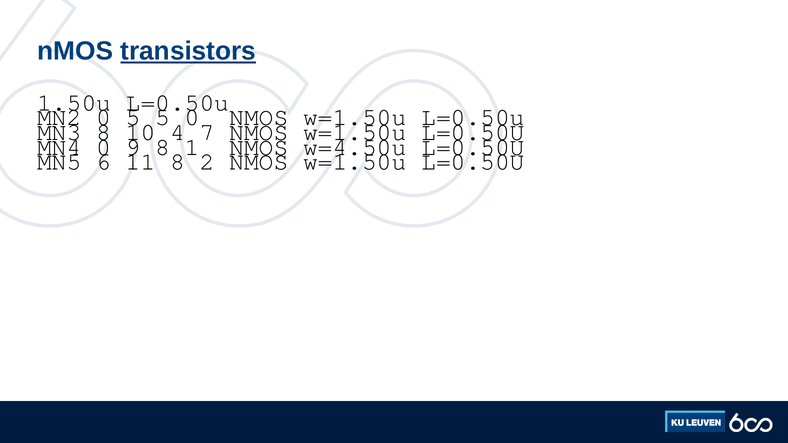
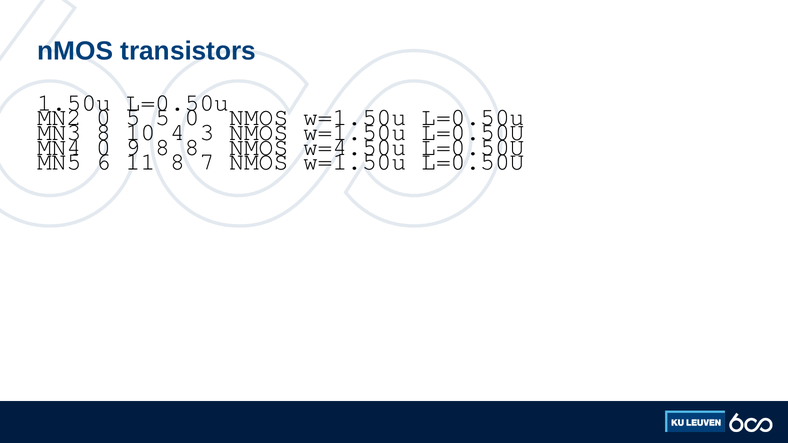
transistors underline: present -> none (188, 51)
7: 7 -> 3 (207, 132)
8 1: 1 -> 8 (192, 147)
2: 2 -> 7 (207, 162)
